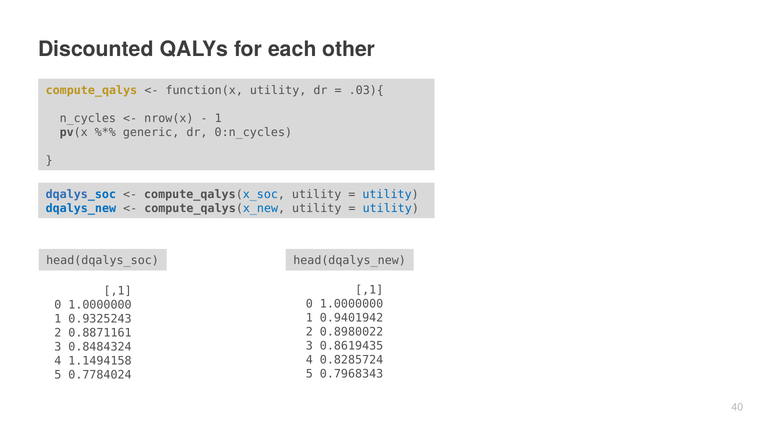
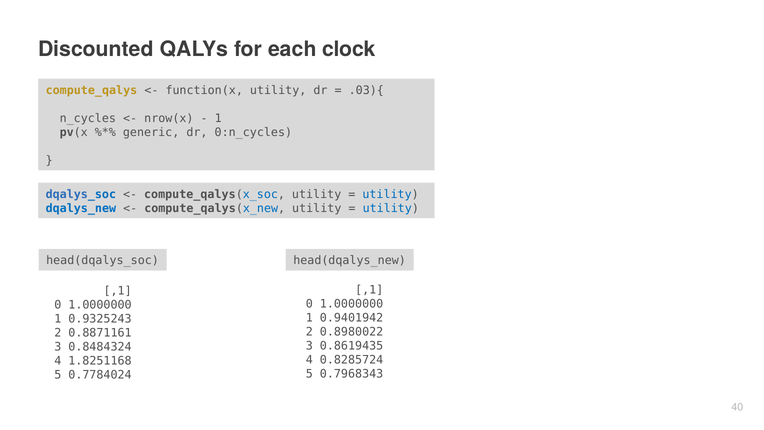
other: other -> clock (349, 49)
1.1494158: 1.1494158 -> 1.8251168 (100, 361)
